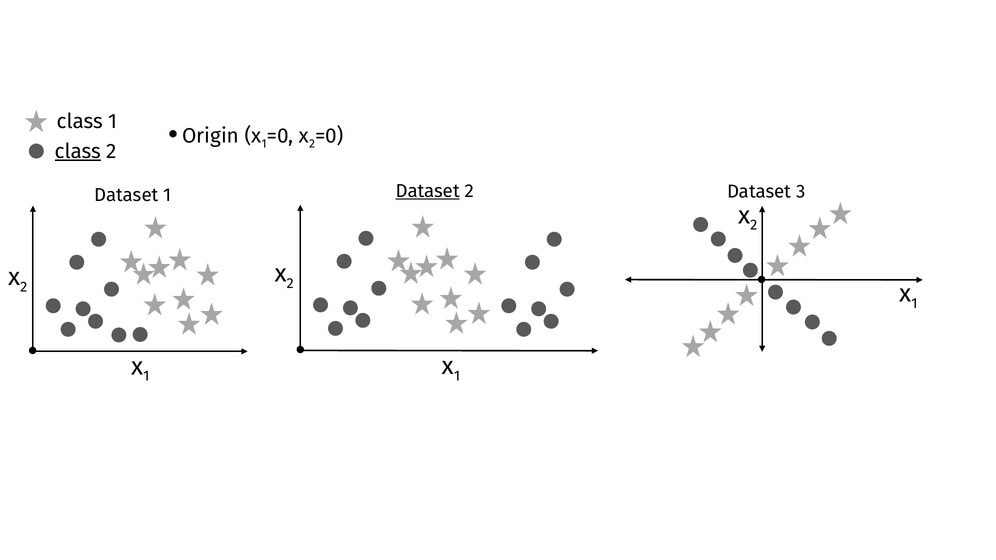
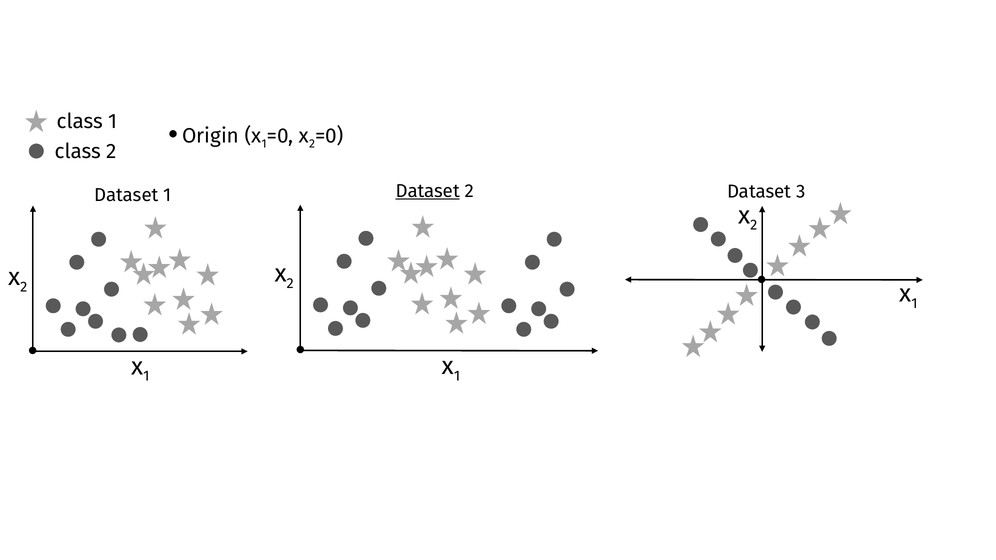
class underline: present -> none (78, 151)
